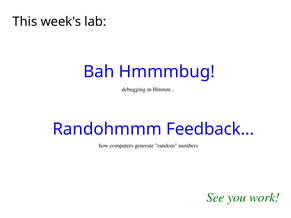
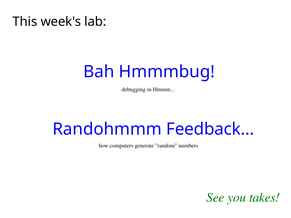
work: work -> takes (264, 198)
